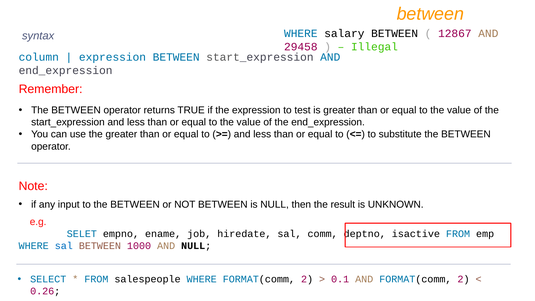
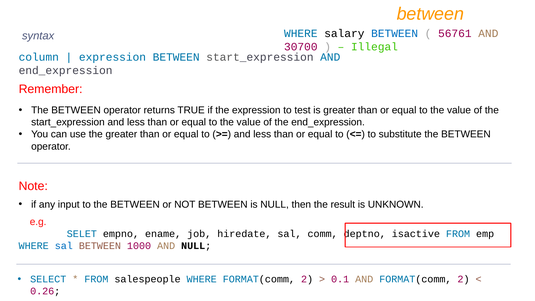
BETWEEN colour: black -> blue (395, 33)
12867: 12867 -> 56761 (455, 33)
29458: 29458 -> 30700 (301, 47)
